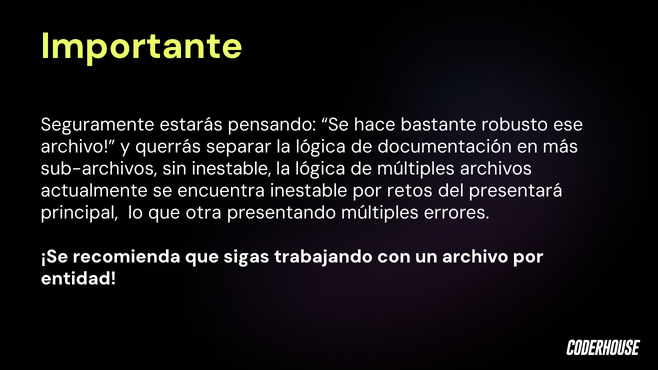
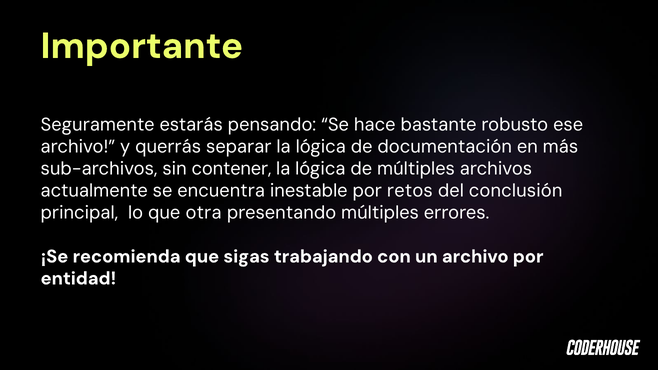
sin inestable: inestable -> contener (232, 169)
presentará: presentará -> conclusión (516, 191)
